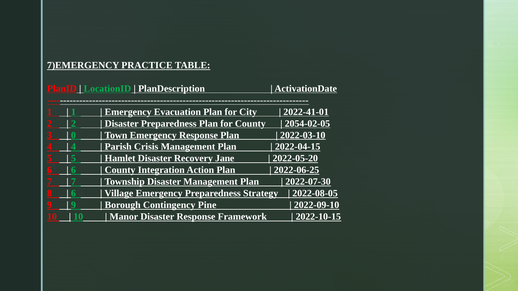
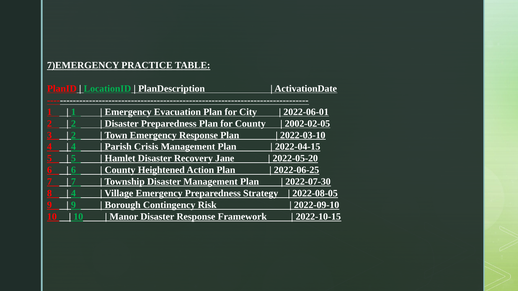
2022-41-01: 2022-41-01 -> 2022-06-01 (306, 112)
2054-02-05: 2054-02-05 -> 2002-02-05 (307, 124)
0: 0 -> 2 (73, 135)
Integration: Integration -> Heightened (161, 170)
6: 6 -> 4 (73, 194)
Pine: Pine -> Risk (207, 205)
